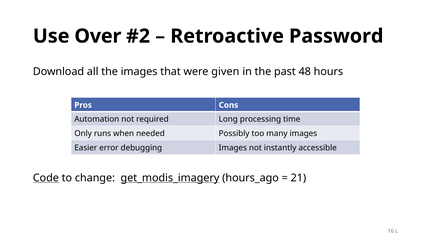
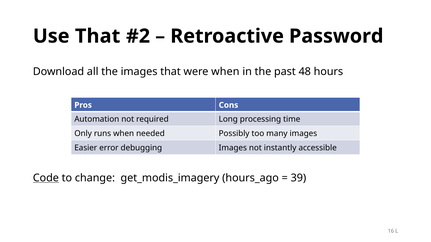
Use Over: Over -> That (98, 36)
were given: given -> when (225, 72)
get_modis_imagery underline: present -> none (170, 178)
21: 21 -> 39 (298, 178)
